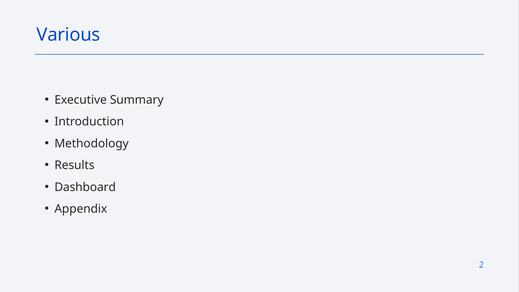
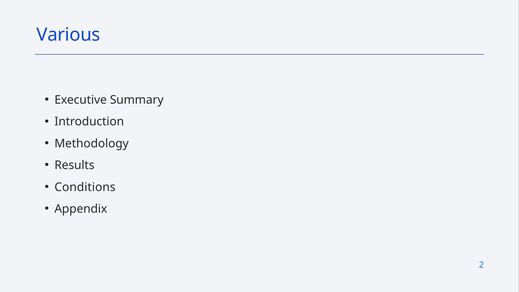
Dashboard: Dashboard -> Conditions (85, 187)
